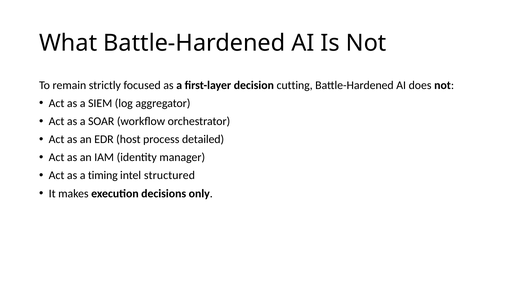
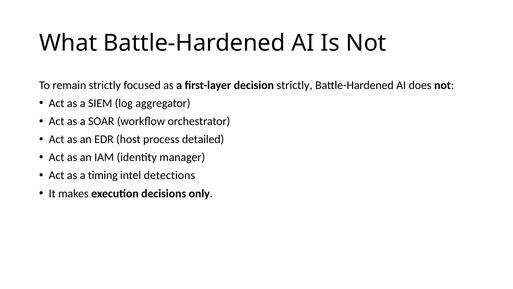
decision cutting: cutting -> strictly (295, 85)
structured: structured -> detections (169, 175)
